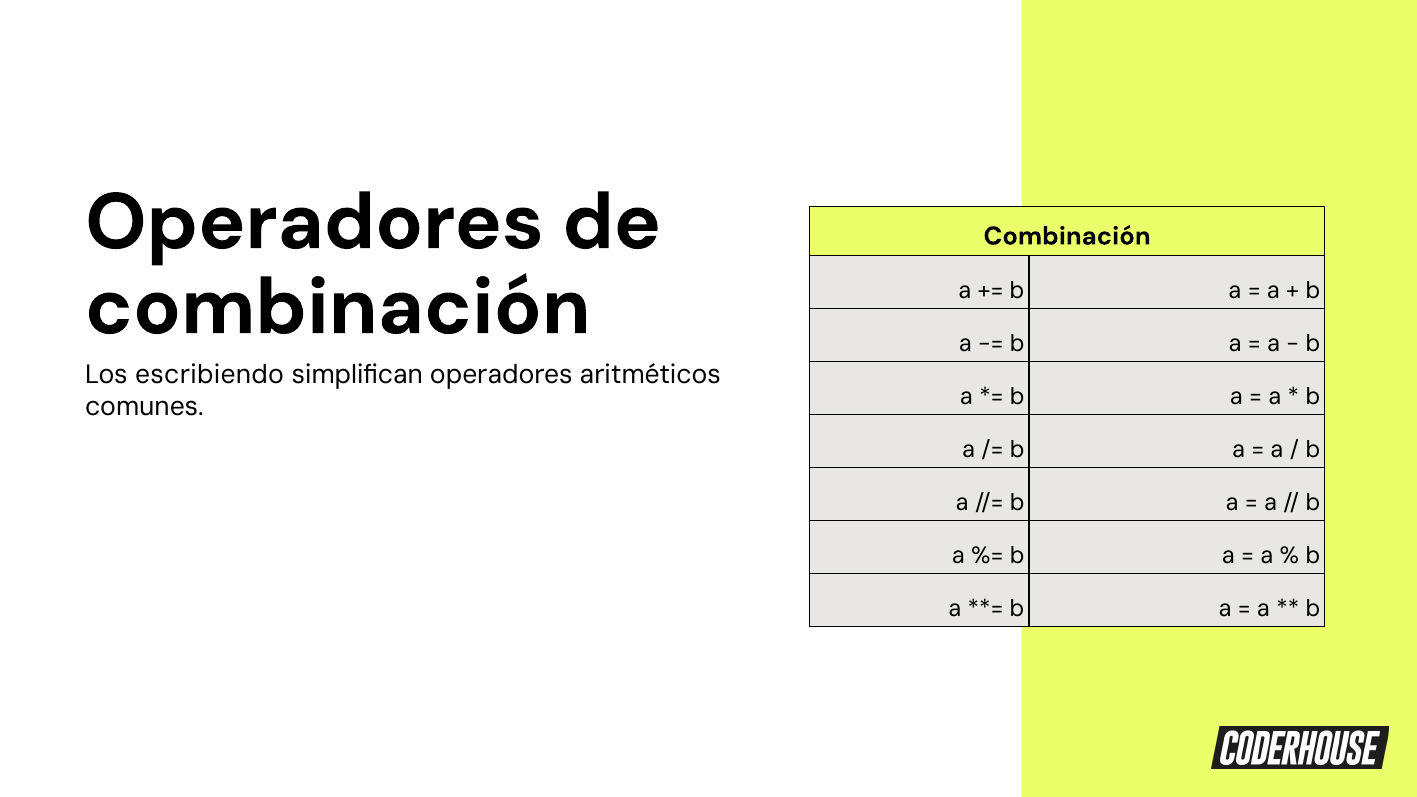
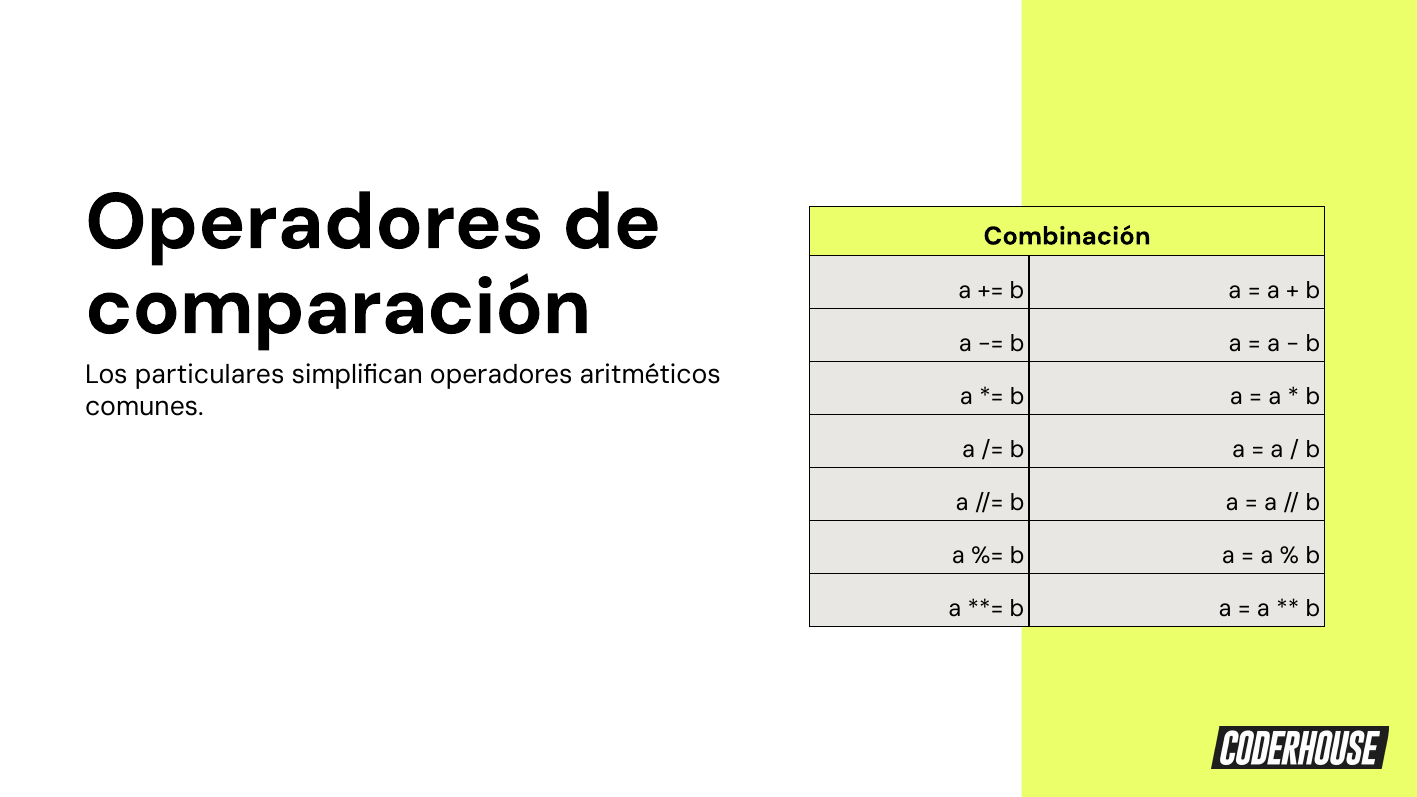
combinación: combinación -> comparación (338, 307)
escribiendo: escribiendo -> particulares (210, 375)
